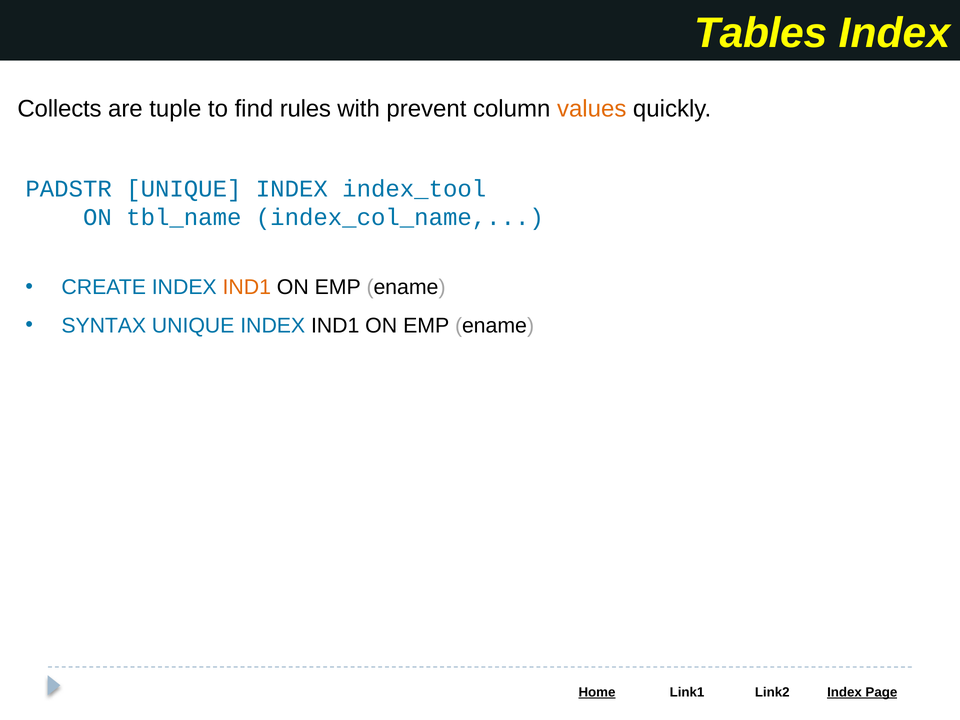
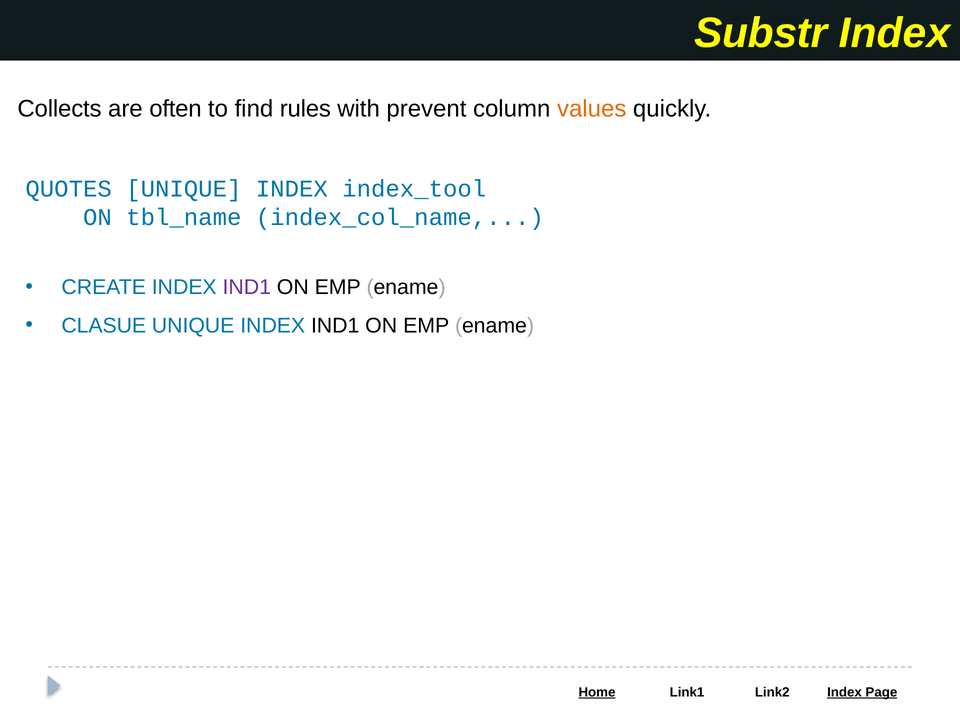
Tables: Tables -> Substr (761, 33)
tuple: tuple -> often (175, 109)
PADSTR: PADSTR -> QUOTES (69, 189)
IND1 colour: orange -> purple (247, 287)
SYNTAX: SYNTAX -> CLASUE (104, 326)
